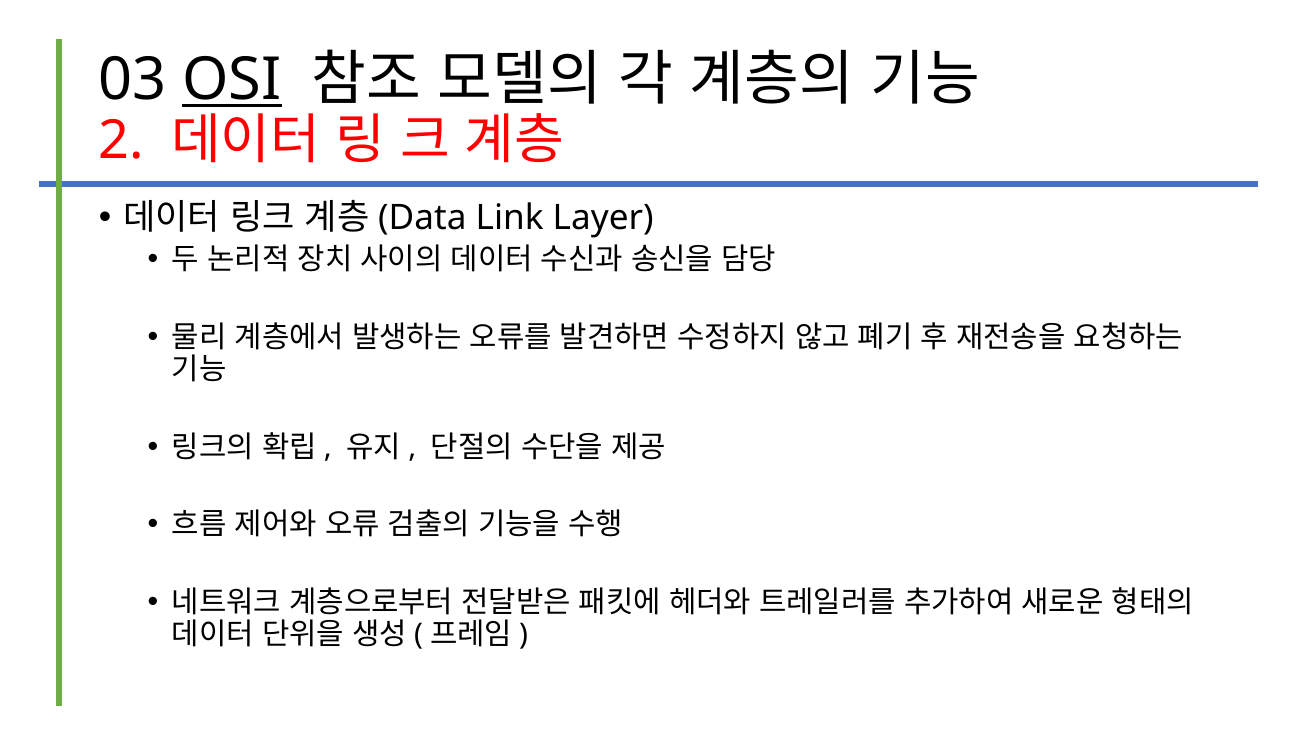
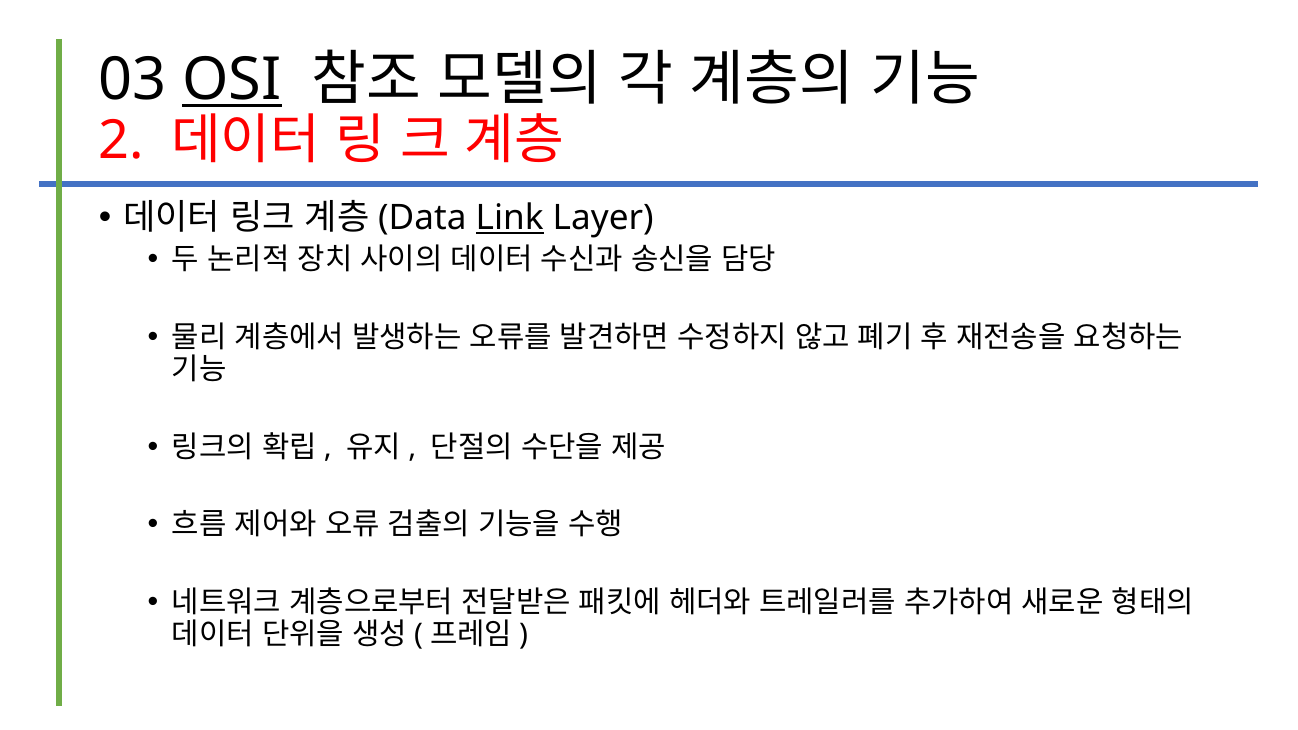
Link underline: none -> present (510, 218)
